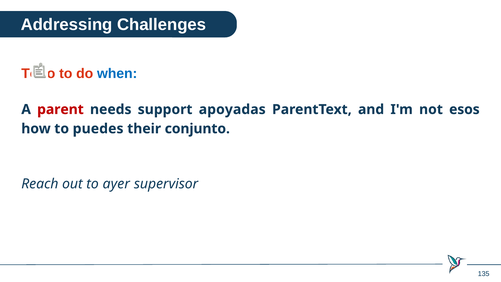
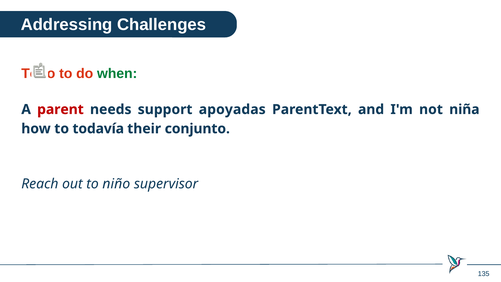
when colour: blue -> green (117, 73)
esos: esos -> niña (464, 109)
puedes: puedes -> todavía (98, 129)
ayer: ayer -> niño (116, 184)
